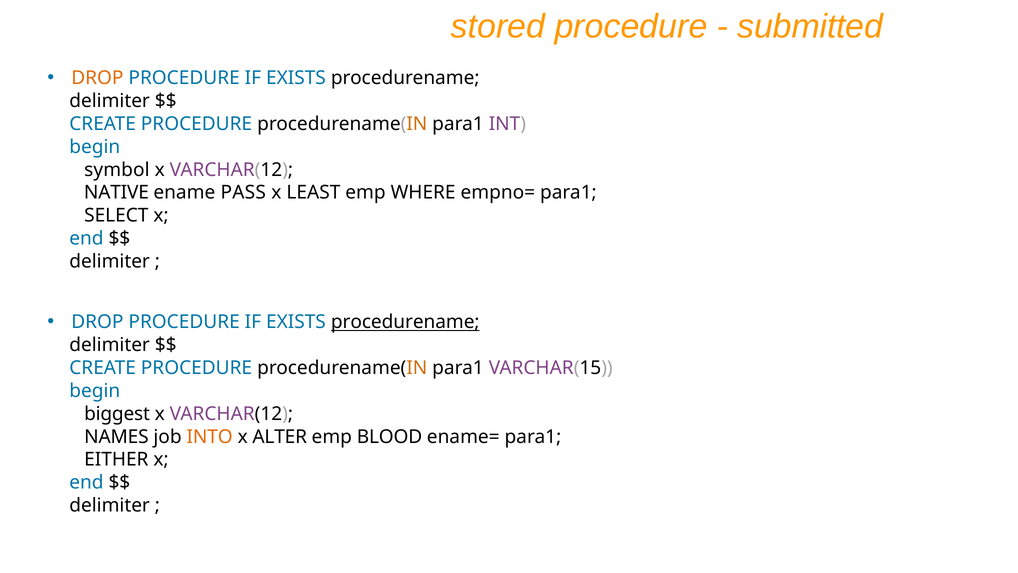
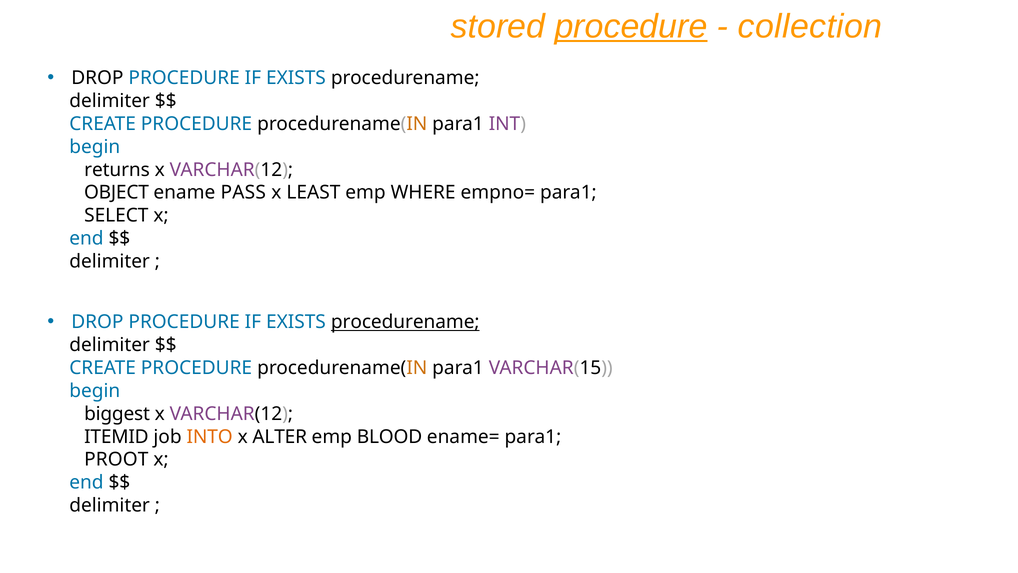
procedure underline: none -> present (631, 26)
submitted: submitted -> collection (810, 26)
DROP colour: orange -> black (97, 78)
symbol: symbol -> returns (117, 170)
NATIVE: NATIVE -> OBJECT (116, 193)
NAMES: NAMES -> ITEMID (116, 436)
EITHER: EITHER -> PROOT (116, 459)
